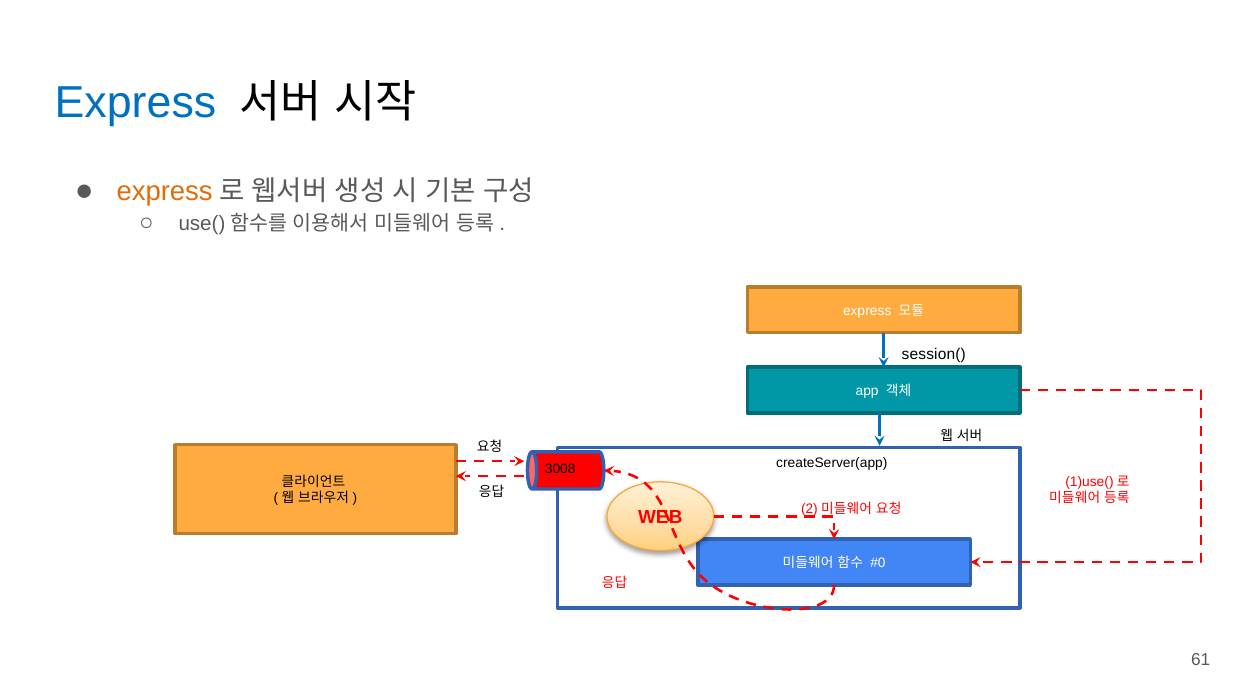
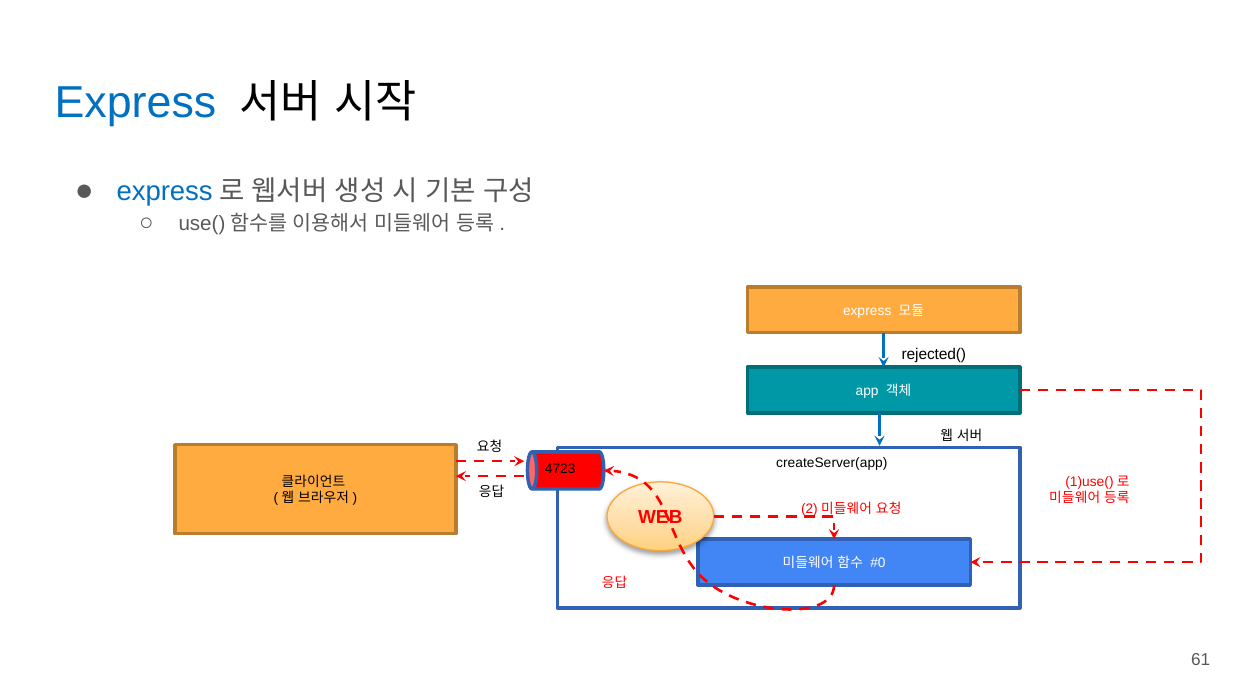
express colour: orange -> blue (165, 192)
session(: session( -> rejected( (934, 354)
3008: 3008 -> 4723 (560, 469)
